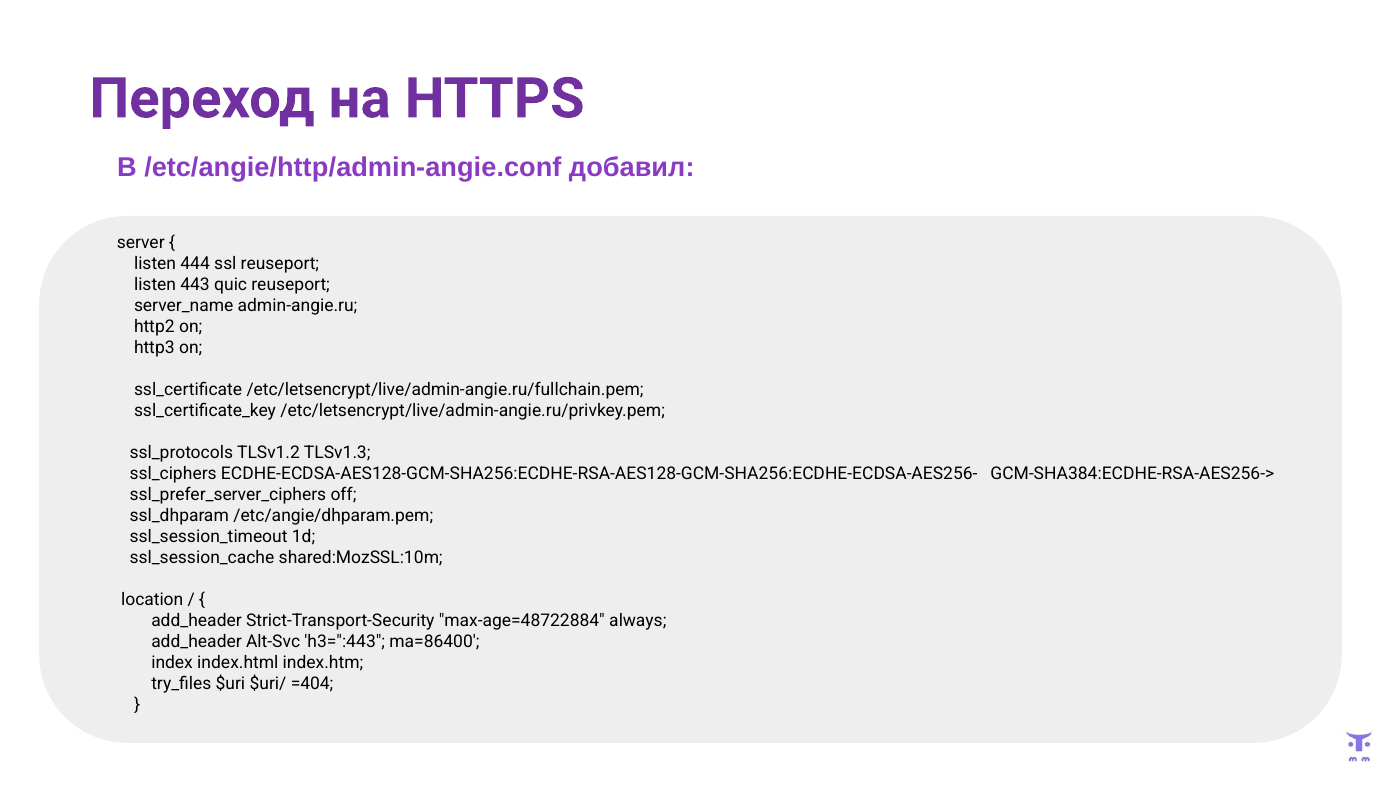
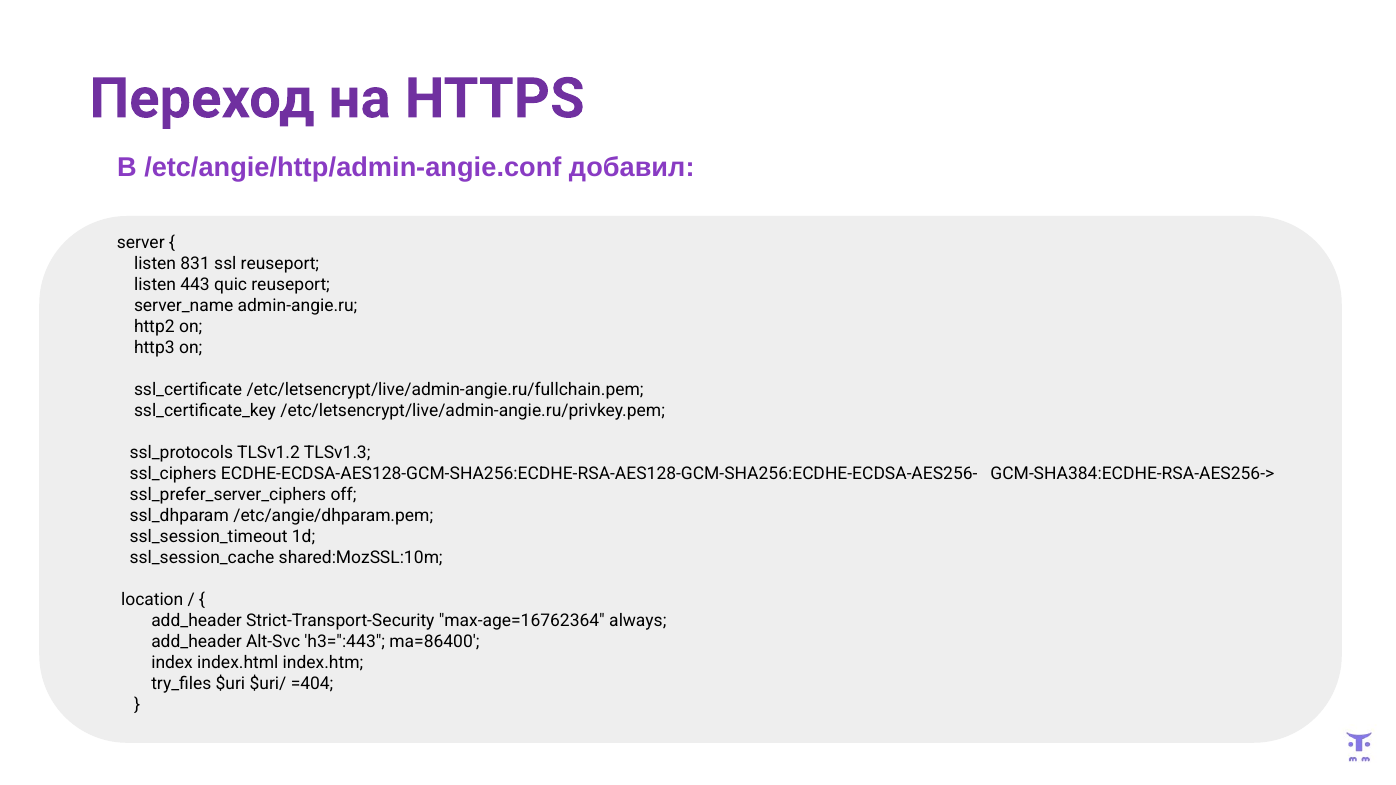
444: 444 -> 831 (195, 264)
max-age=48722884: max-age=48722884 -> max-age=16762364 (522, 621)
